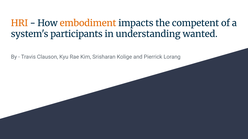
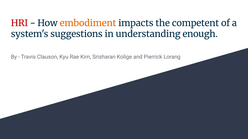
HRI colour: orange -> red (19, 23)
participants: participants -> suggestions (76, 34)
wanted: wanted -> enough (200, 34)
